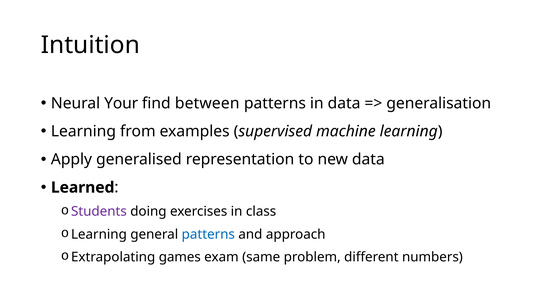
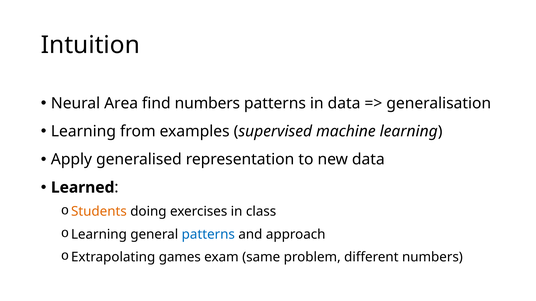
Your: Your -> Area (121, 104)
find between: between -> numbers (207, 104)
Students colour: purple -> orange (99, 212)
